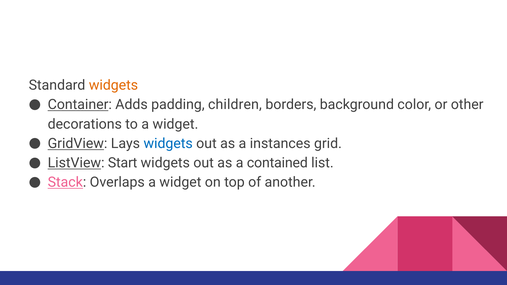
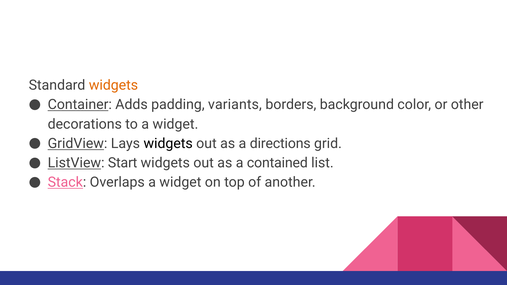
children: children -> variants (235, 105)
widgets colour: blue -> black (168, 144)
instances: instances -> directions (280, 144)
